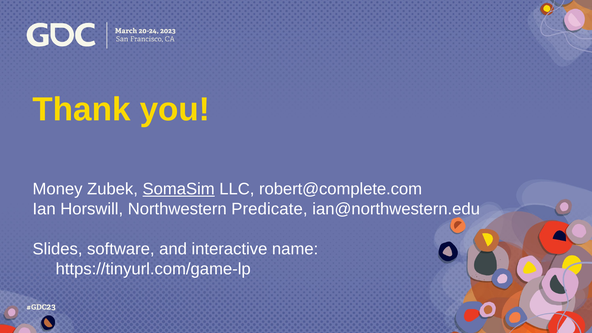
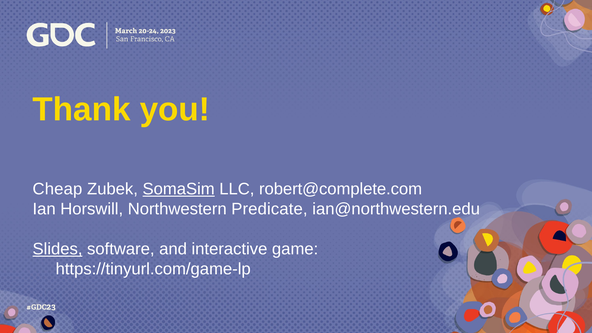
Money: Money -> Cheap (57, 189)
Slides underline: none -> present (58, 249)
name: name -> game (295, 249)
